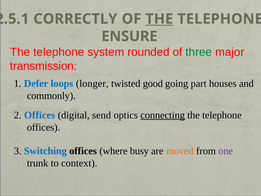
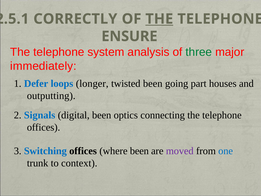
rounded: rounded -> analysis (149, 52)
transmission: transmission -> immediately (43, 66)
twisted good: good -> been (153, 83)
commonly: commonly -> outputting (51, 96)
2 Offices: Offices -> Signals (40, 115)
digital send: send -> been (102, 115)
connecting underline: present -> none (163, 115)
where busy: busy -> been (139, 151)
moved colour: orange -> purple (180, 151)
one colour: purple -> blue (226, 151)
